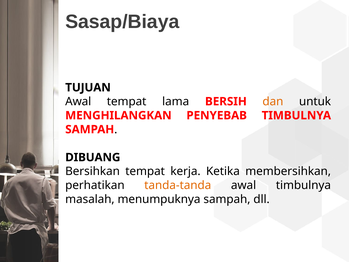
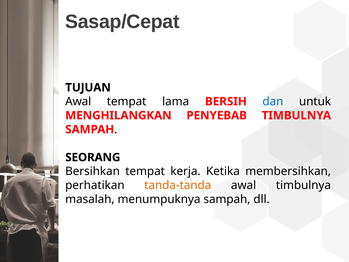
Sasap/Biaya: Sasap/Biaya -> Sasap/Cepat (122, 22)
dan colour: orange -> blue (273, 101)
DIBUANG: DIBUANG -> SEORANG (93, 157)
